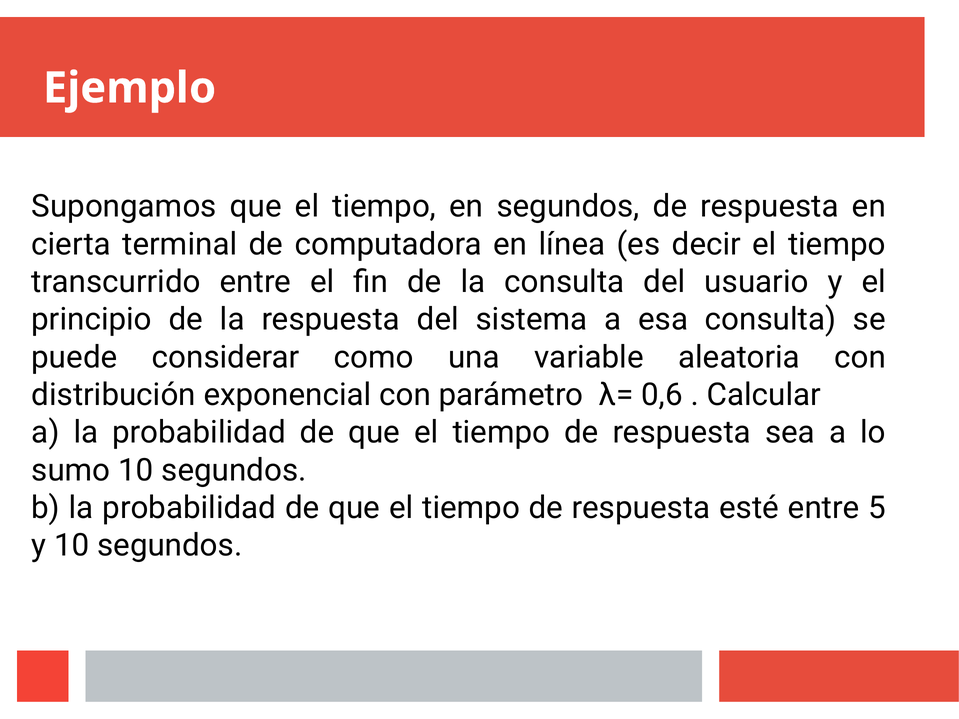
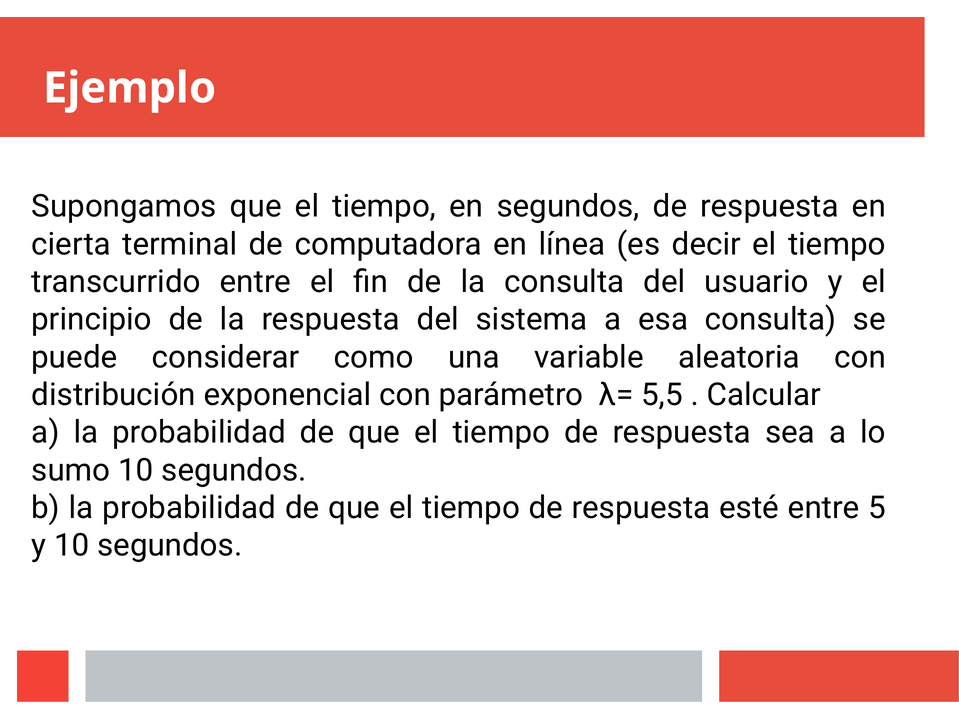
0,6: 0,6 -> 5,5 (662, 395)
